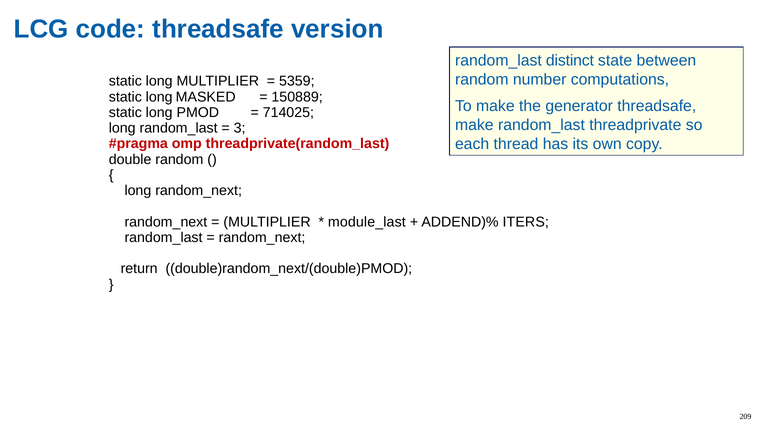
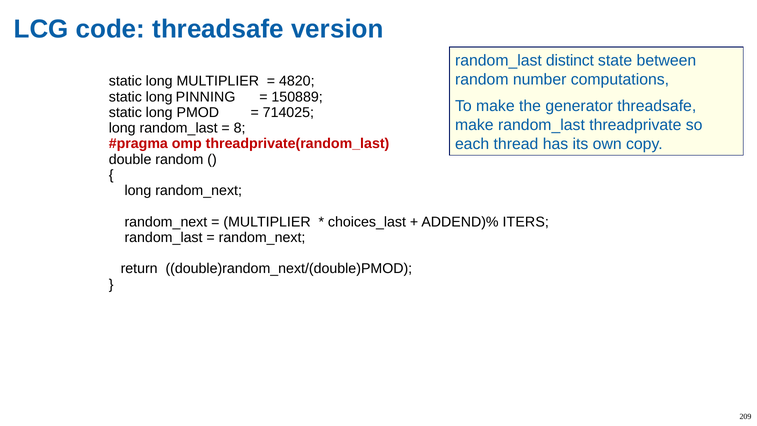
5359: 5359 -> 4820 (297, 81)
MASKED: MASKED -> PINNING (206, 97)
3: 3 -> 8 (240, 128)
module_last: module_last -> choices_last (367, 222)
